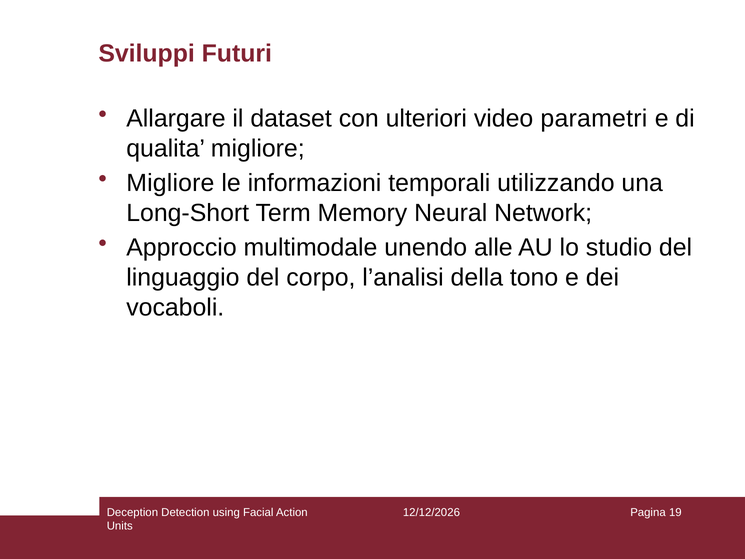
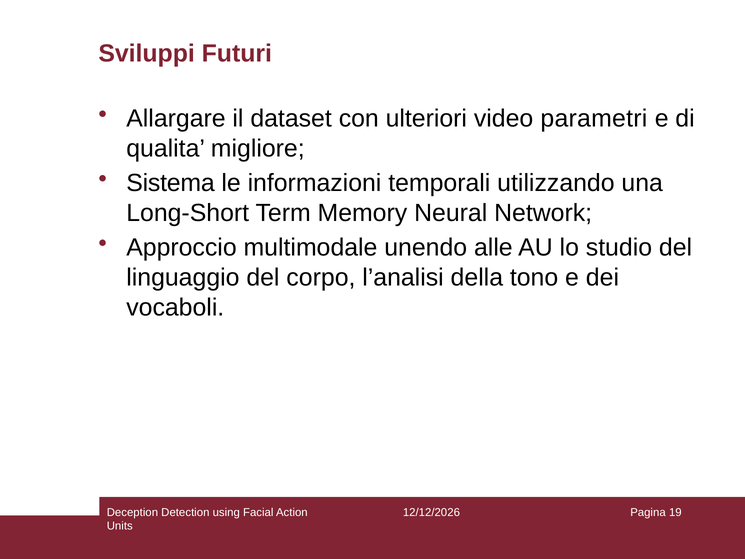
Migliore: Migliore -> Sistema (171, 183)
